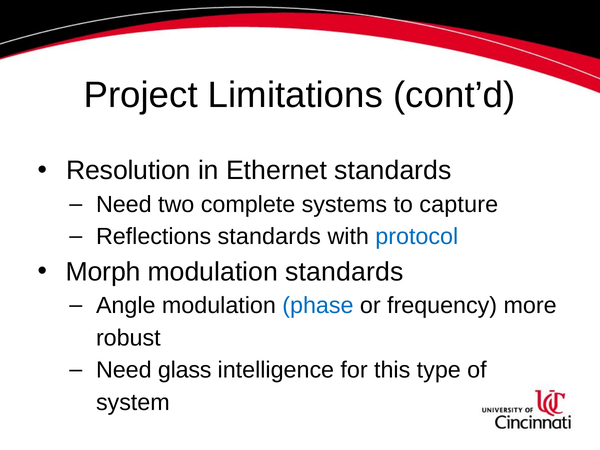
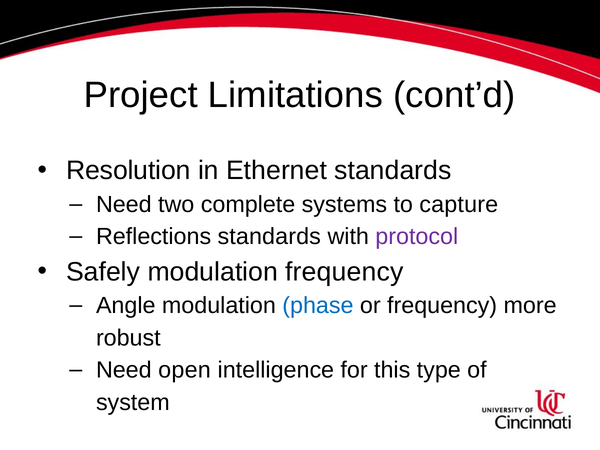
protocol colour: blue -> purple (417, 237)
Morph: Morph -> Safely (103, 272)
modulation standards: standards -> frequency (345, 272)
glass: glass -> open (185, 370)
